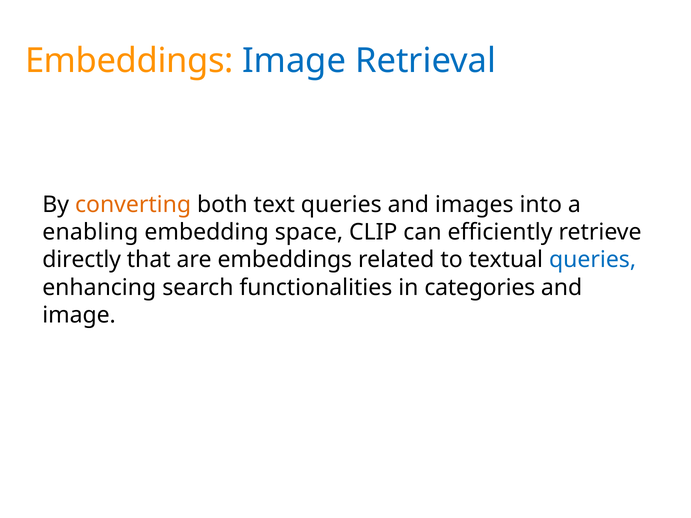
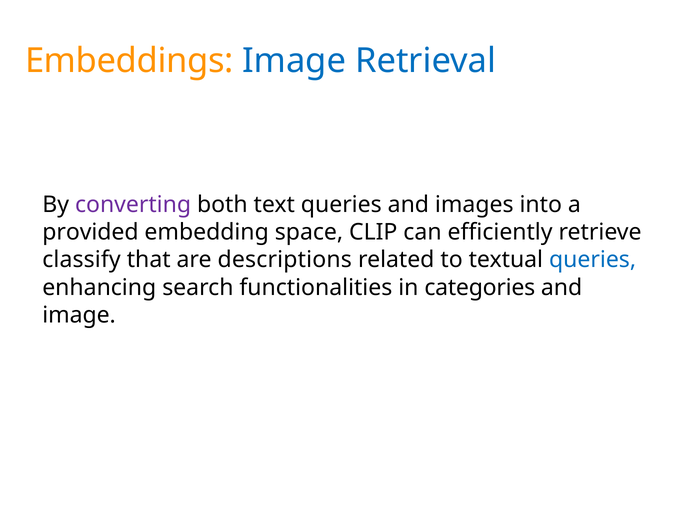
converting colour: orange -> purple (133, 205)
enabling: enabling -> provided (90, 232)
directly: directly -> classify (82, 260)
are embeddings: embeddings -> descriptions (285, 260)
